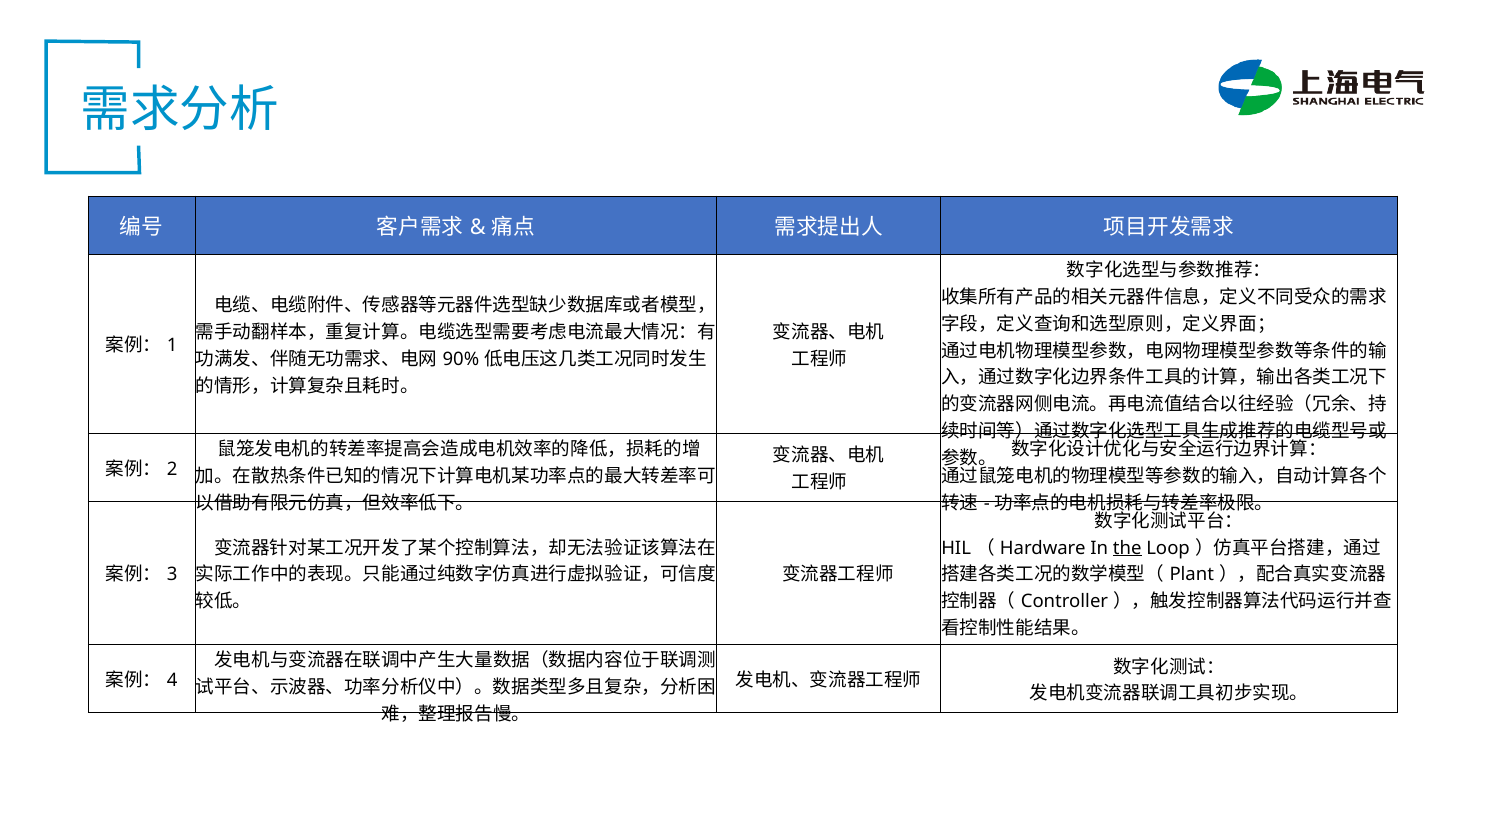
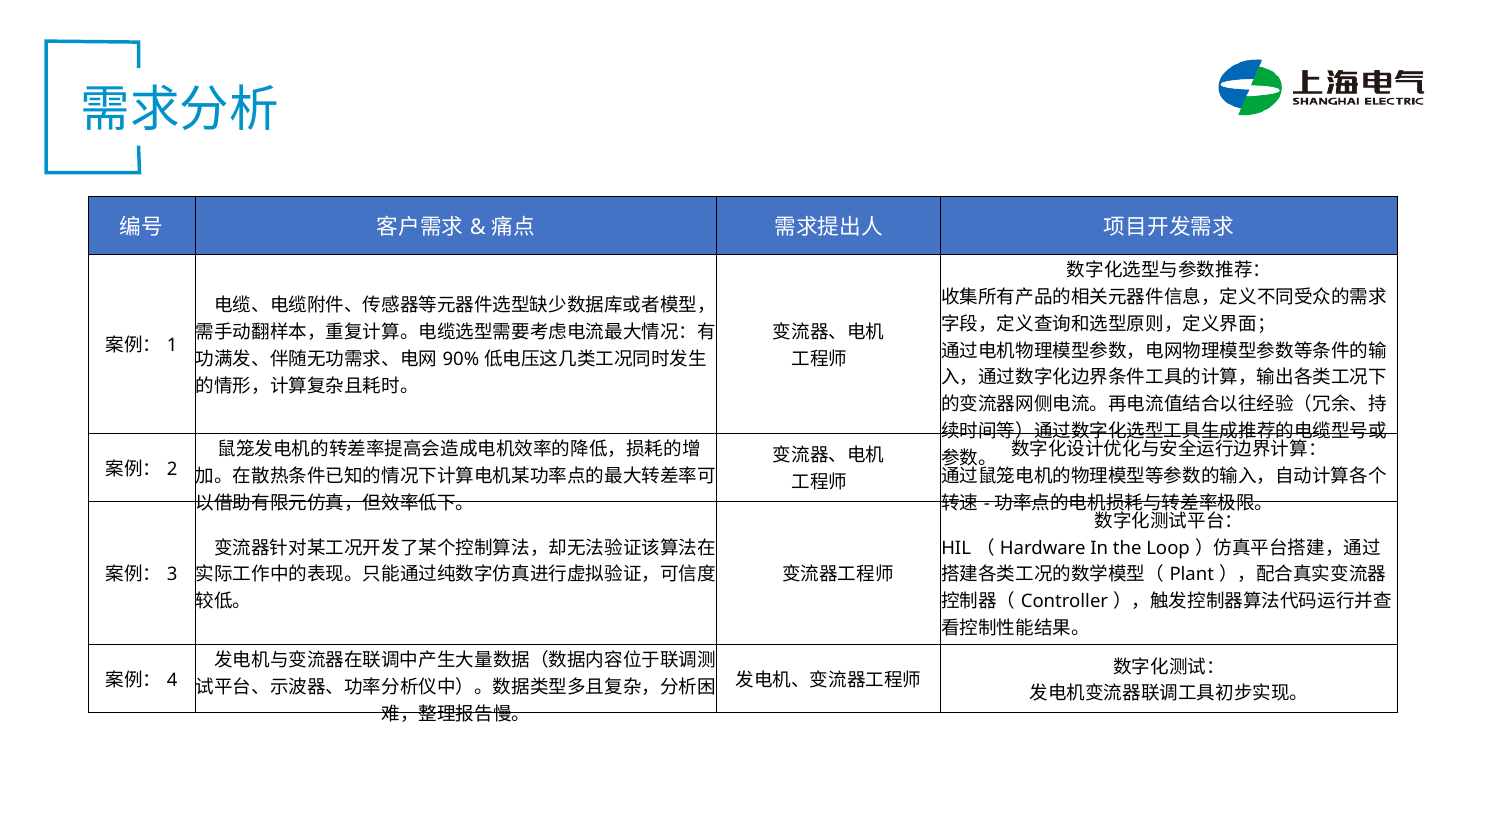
the underline: present -> none (1127, 548)
